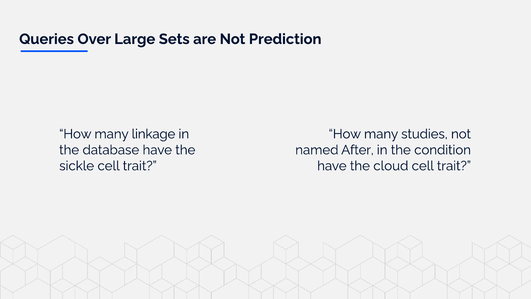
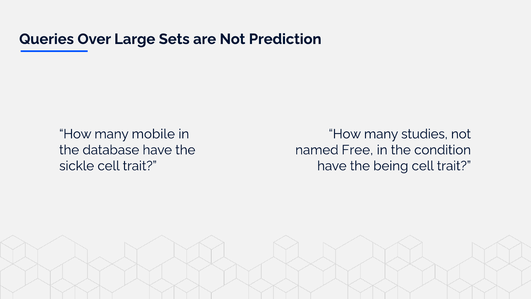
linkage: linkage -> mobile (153, 134)
After: After -> Free (357, 150)
cloud: cloud -> being (391, 166)
